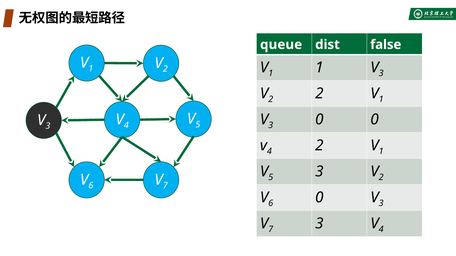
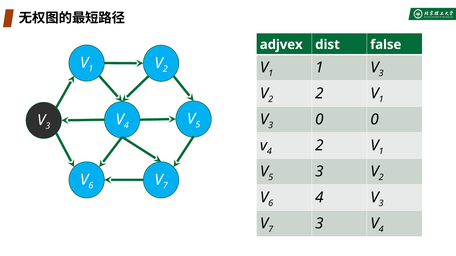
queue: queue -> adjvex (281, 45)
0: 0 -> 4 (319, 198)
